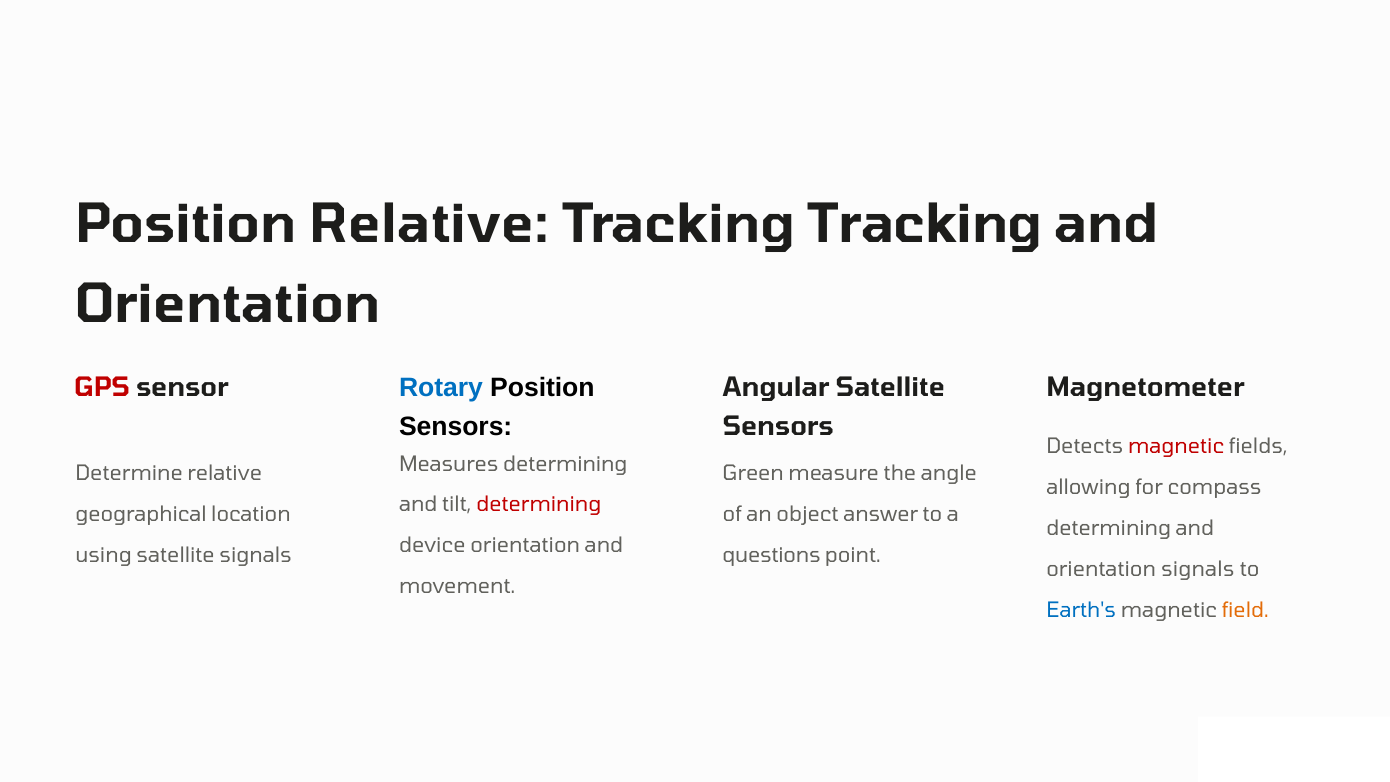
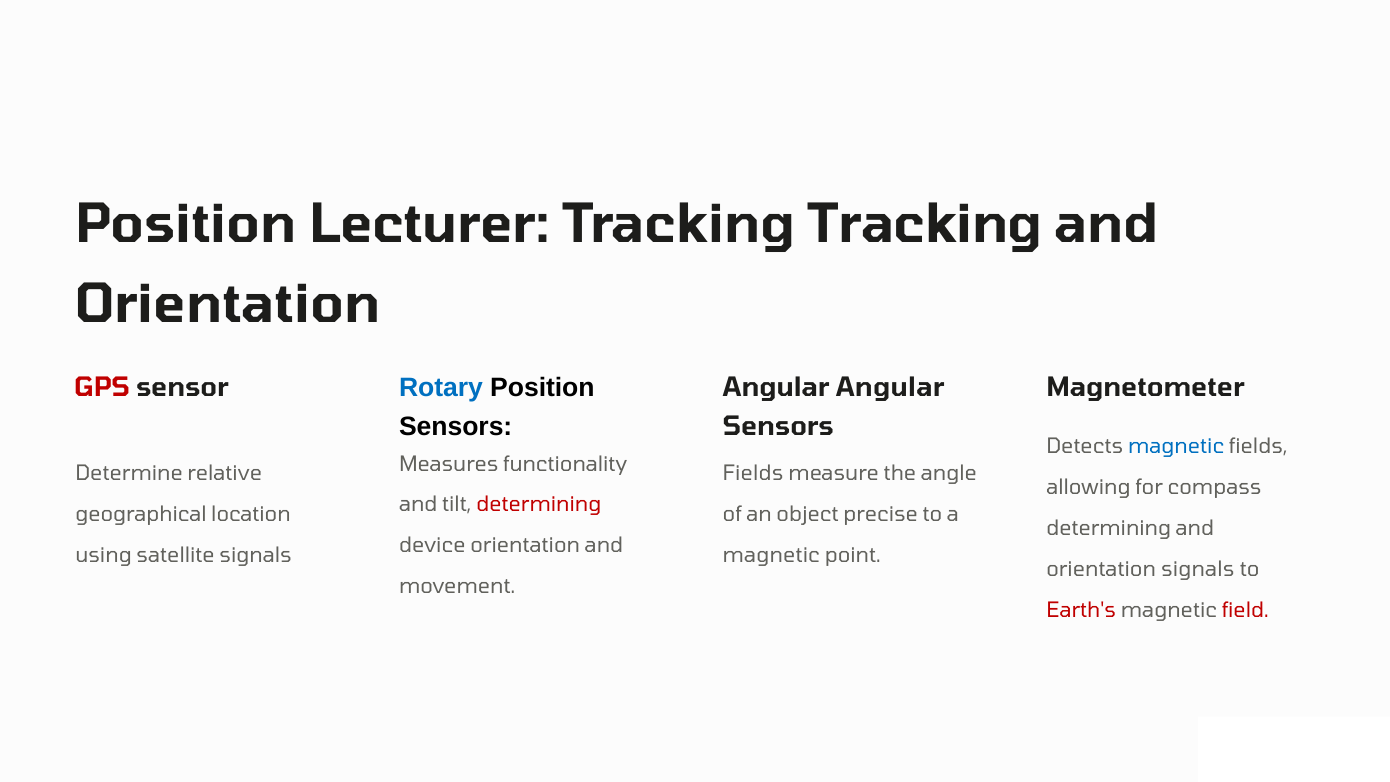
Position Relative: Relative -> Lecturer (430, 225)
Angular Satellite: Satellite -> Angular (890, 387)
magnetic colour: red -> blue (1176, 447)
Measures determining: determining -> functionality (565, 464)
Green: Green -> Fields (753, 473)
answer: answer -> precise (881, 514)
questions: questions -> magnetic (771, 555)
Earth's colour: blue -> red (1081, 611)
field colour: orange -> red (1245, 611)
